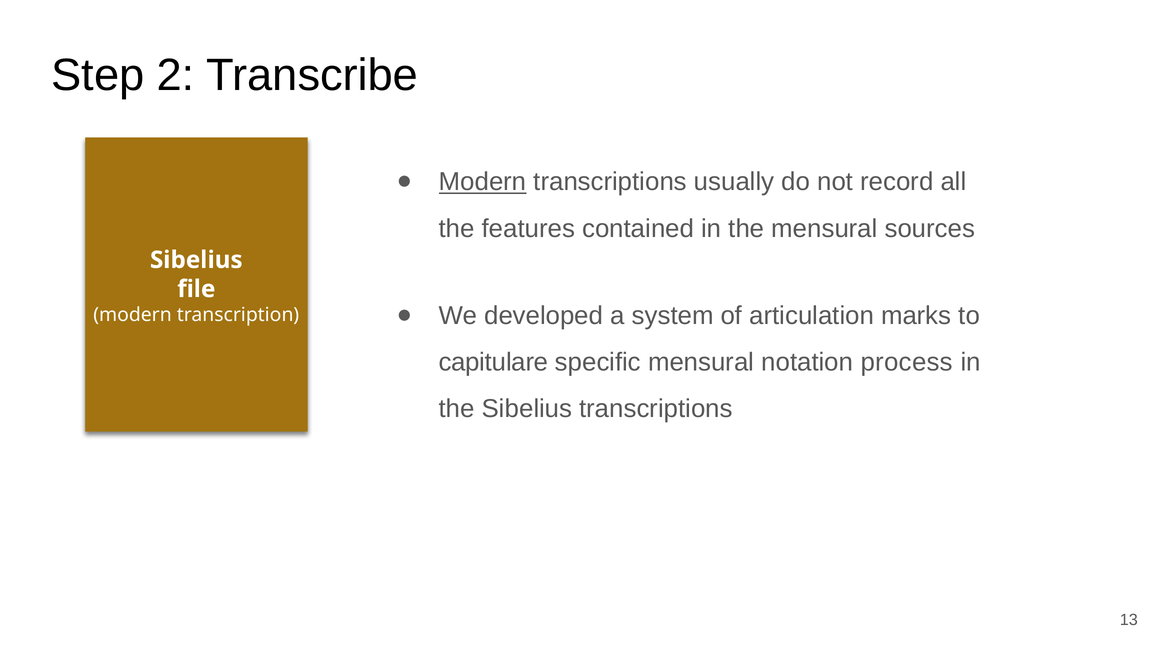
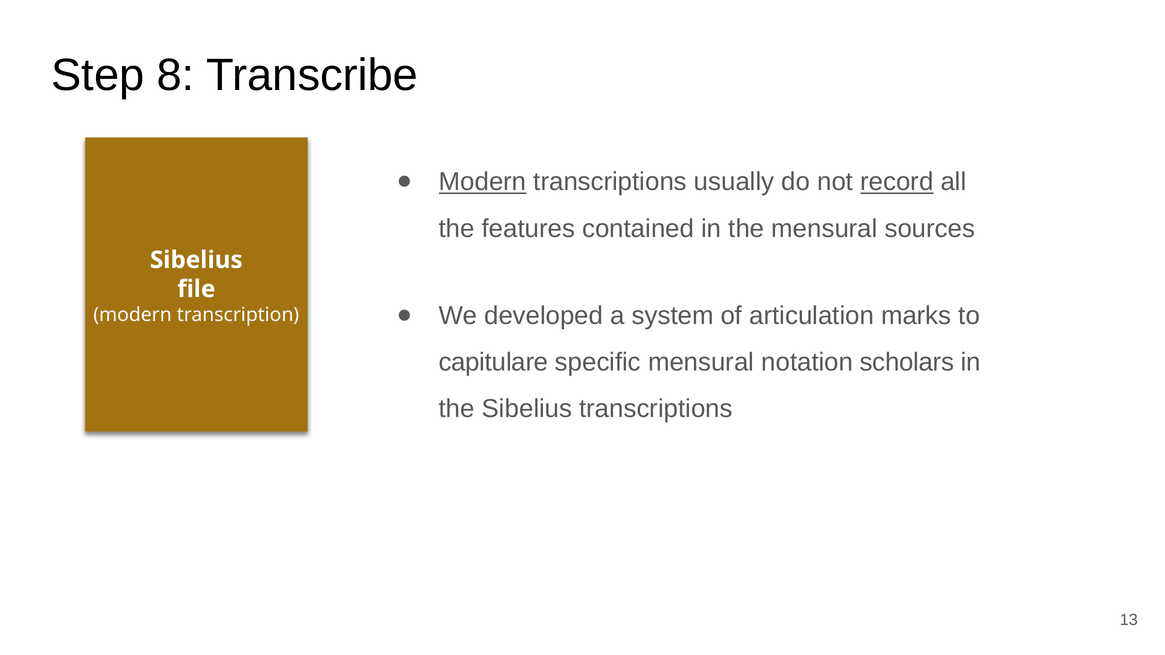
2: 2 -> 8 (176, 75)
record underline: none -> present (897, 182)
process: process -> scholars (907, 362)
